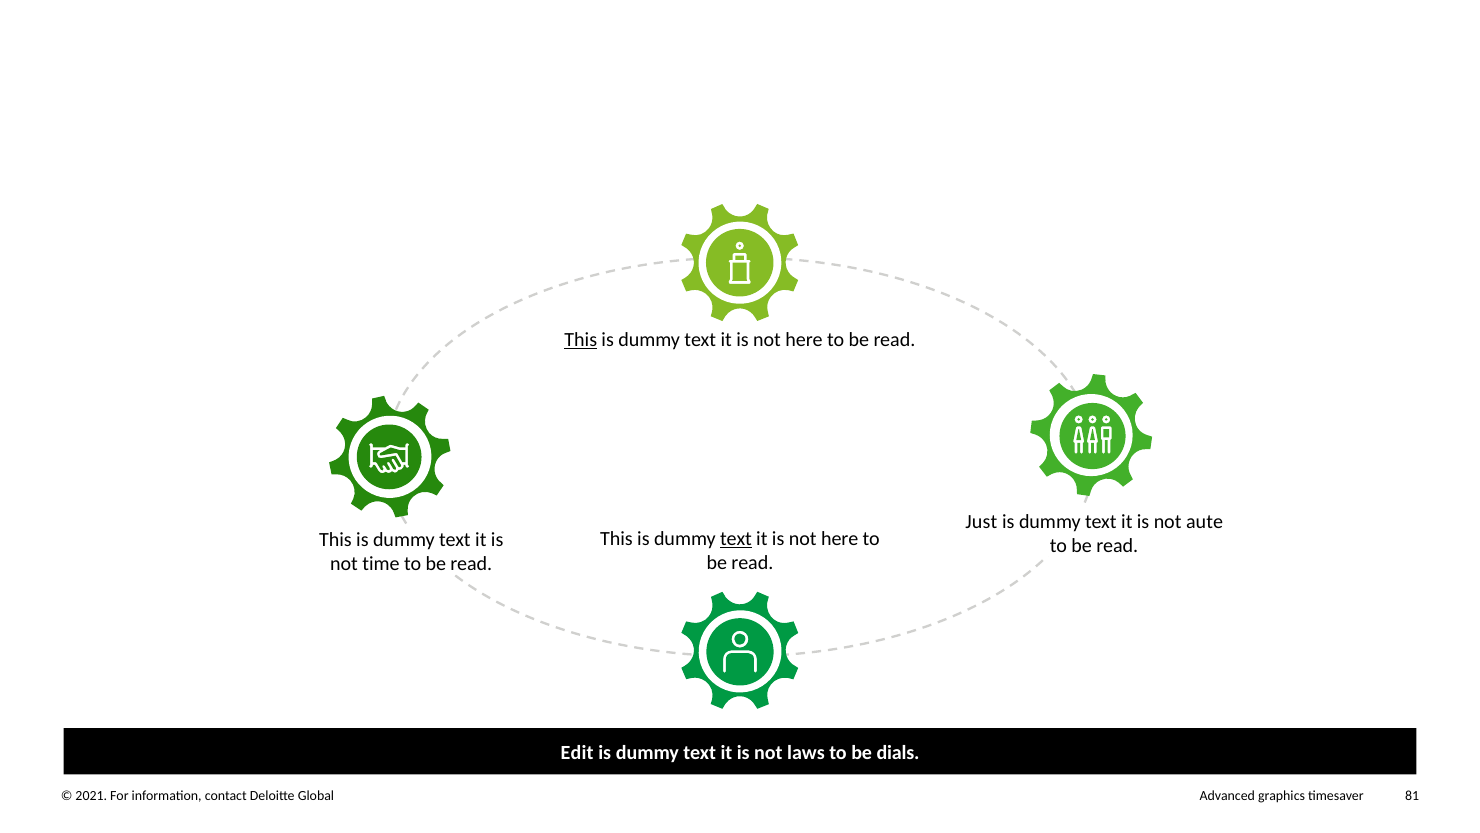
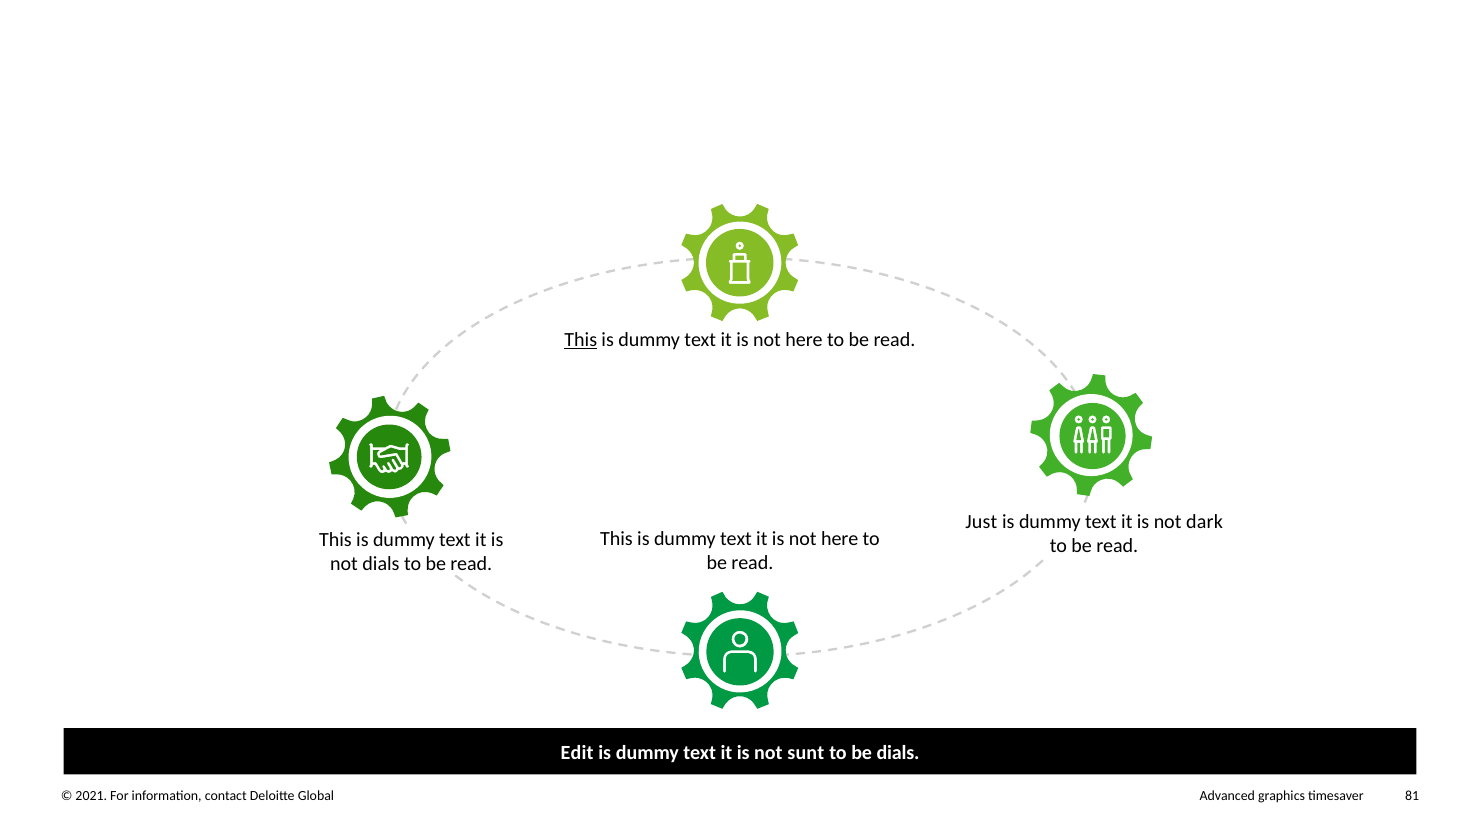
aute: aute -> dark (1205, 521)
text underline: present -> none (736, 539)
not time: time -> dials (381, 563)
laws: laws -> sunt (806, 752)
